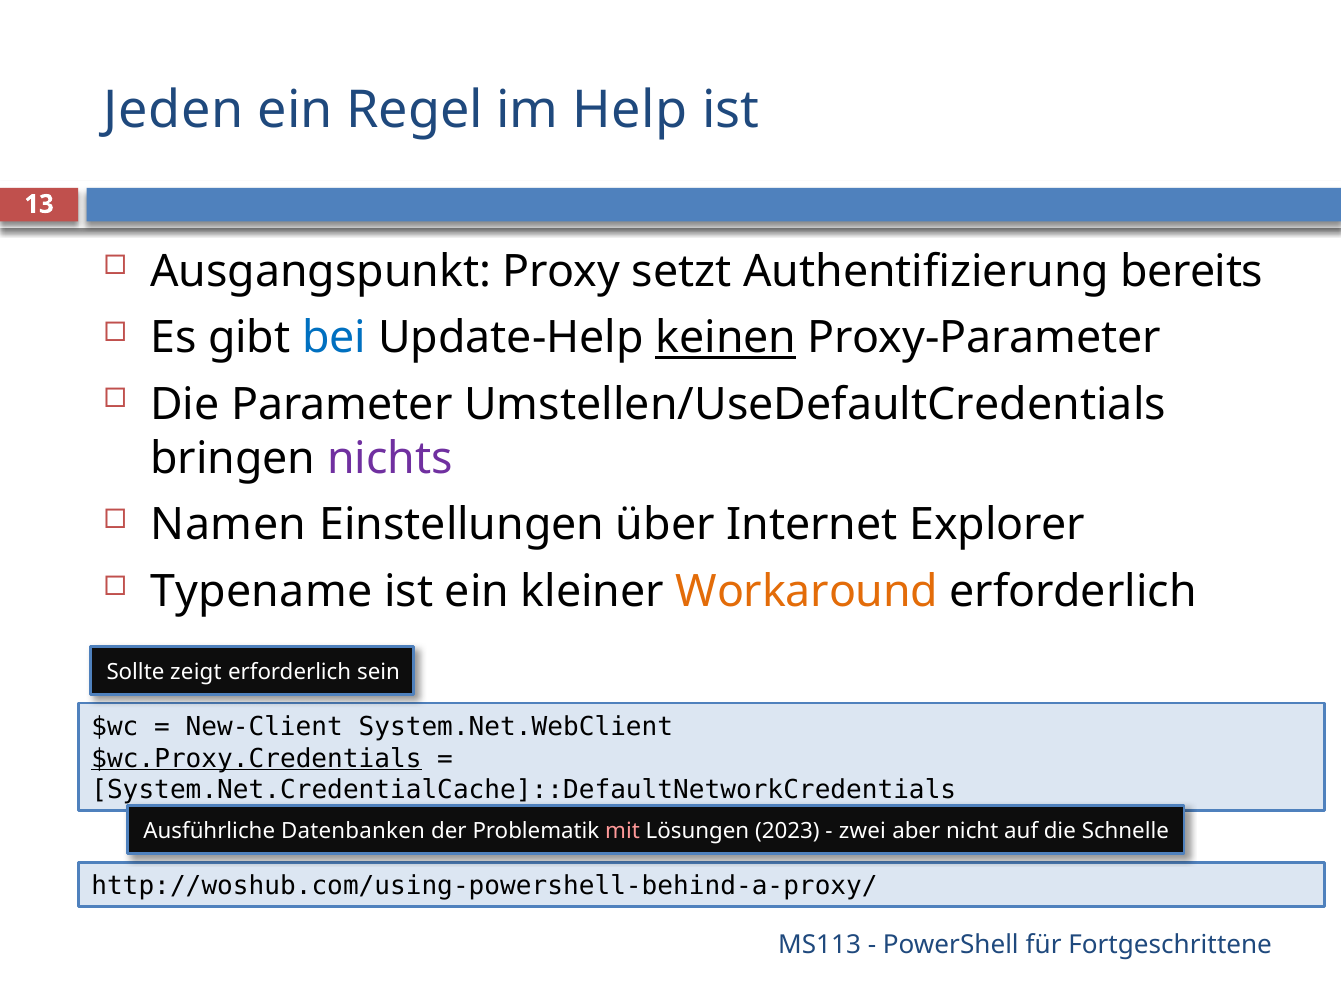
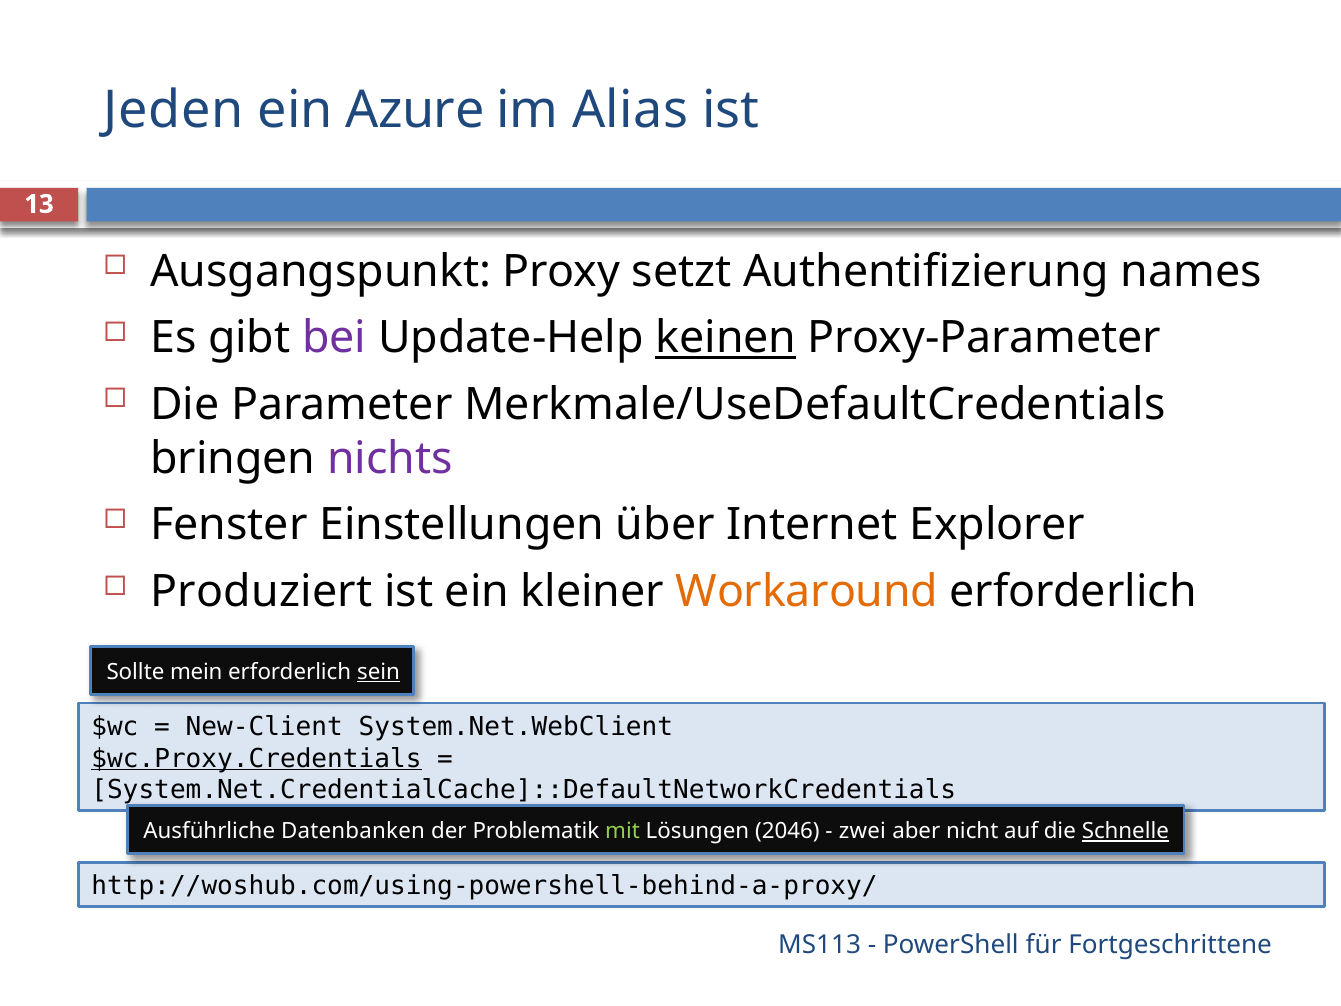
Regel: Regel -> Azure (415, 110)
Help: Help -> Alias (630, 110)
bereits: bereits -> names (1192, 271)
bei colour: blue -> purple (334, 338)
Umstellen/UseDefaultCredentials: Umstellen/UseDefaultCredentials -> Merkmale/UseDefaultCredentials (815, 405)
Namen: Namen -> Fenster (229, 525)
Typename: Typename -> Produziert (261, 592)
zeigt: zeigt -> mein (196, 672)
sein underline: none -> present (378, 672)
mit colour: pink -> light green (623, 831)
2023: 2023 -> 2046 (787, 831)
Schnelle underline: none -> present (1125, 831)
